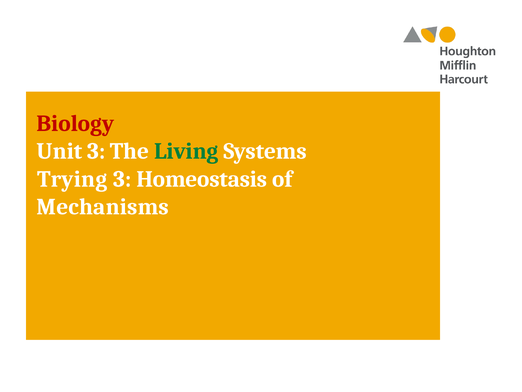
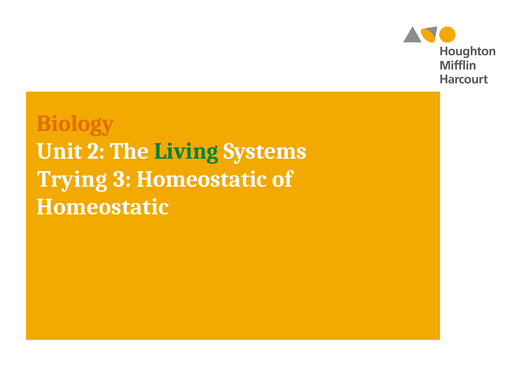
Biology colour: red -> orange (75, 123)
Unit 3: 3 -> 2 (96, 151)
3 Homeostasis: Homeostasis -> Homeostatic (202, 179)
Mechanisms: Mechanisms -> Homeostatic (103, 207)
